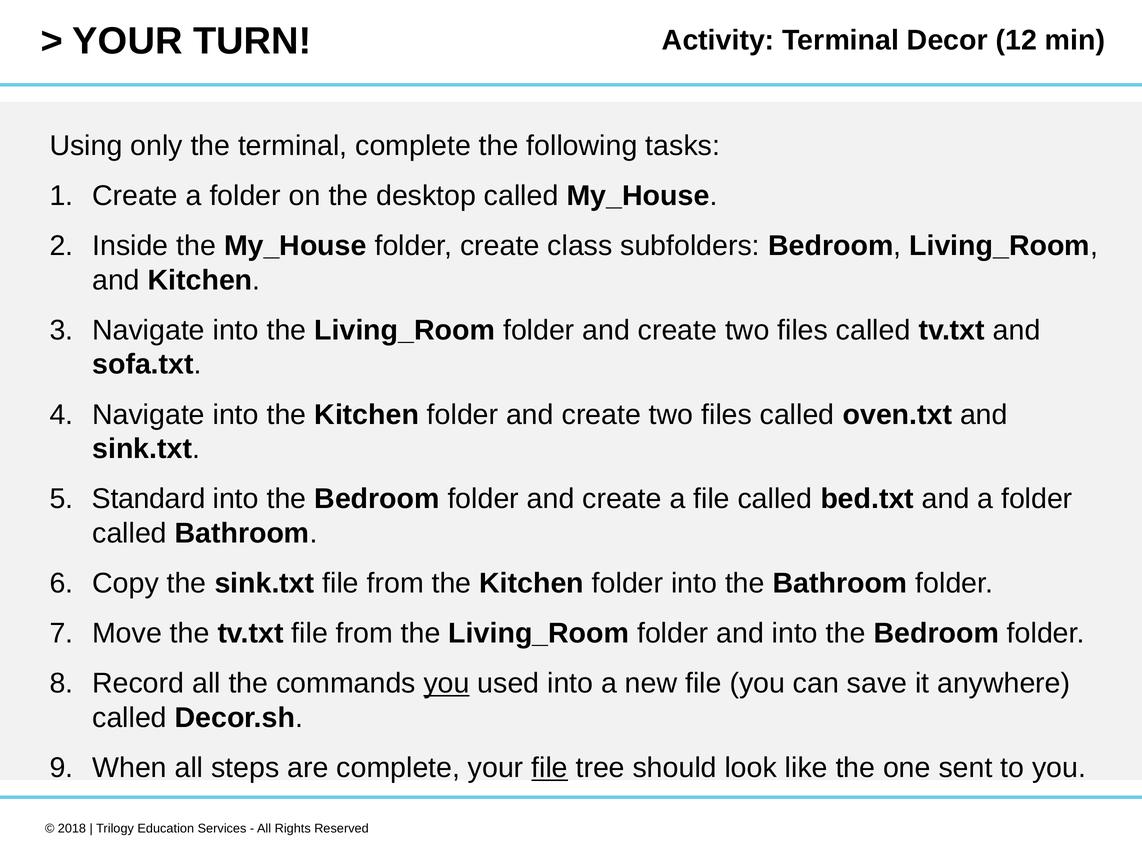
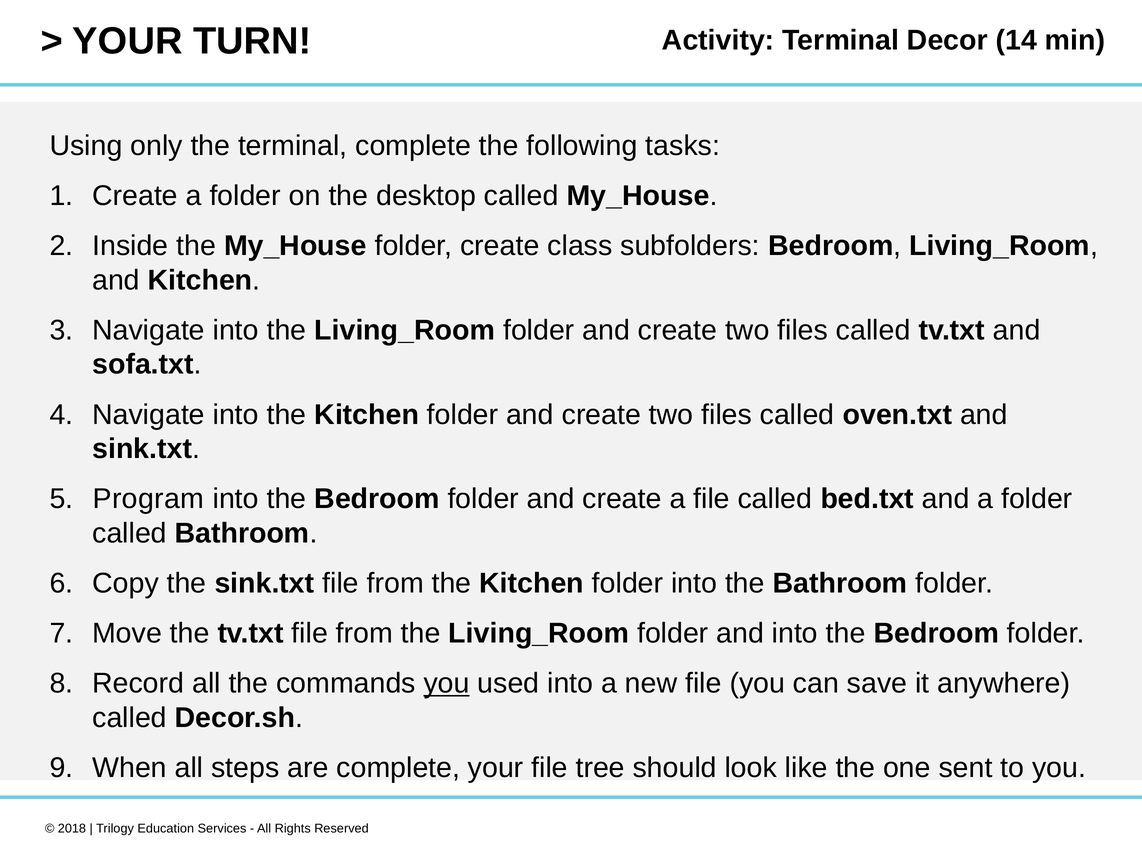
12: 12 -> 14 (1016, 40)
Standard: Standard -> Program (148, 499)
file underline: present -> none (550, 768)
